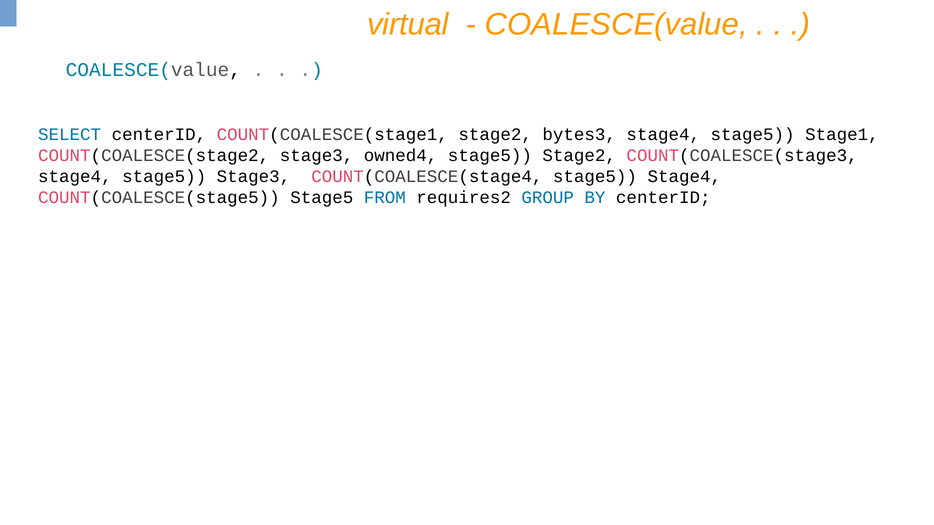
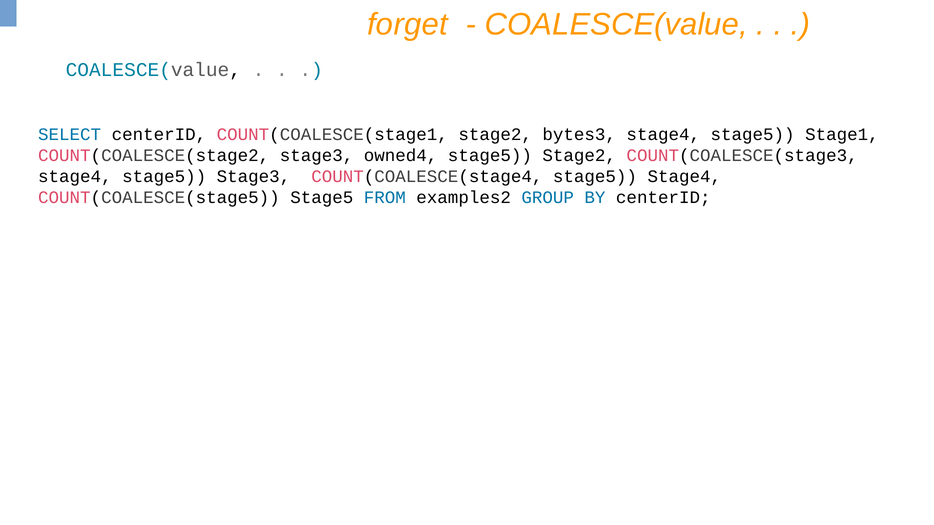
virtual: virtual -> forget (408, 24)
requires2: requires2 -> examples2 (464, 197)
